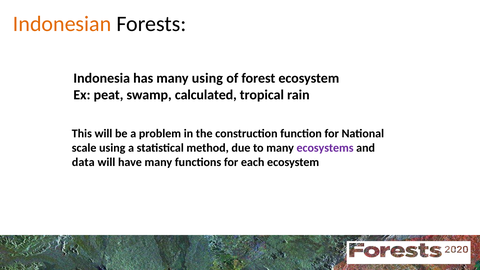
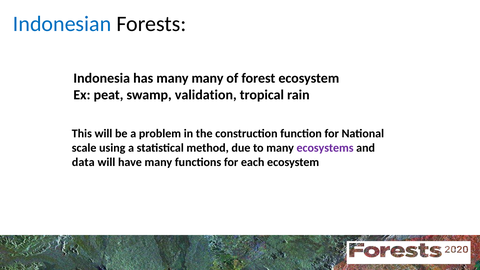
Indonesian colour: orange -> blue (62, 24)
many using: using -> many (208, 78)
calculated: calculated -> validation (206, 95)
